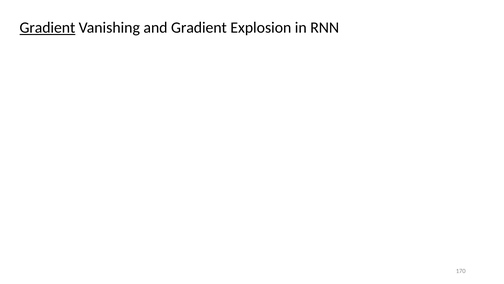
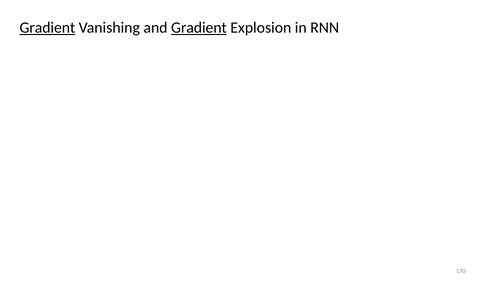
Gradient underline: none -> present (199, 28)
